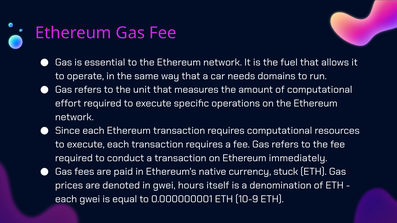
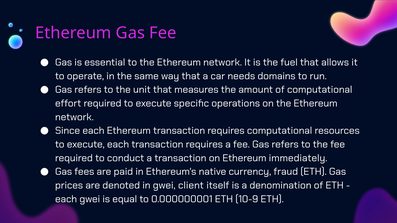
stuck: stuck -> fraud (286, 172)
hours: hours -> client (191, 186)
